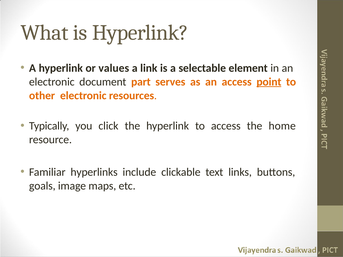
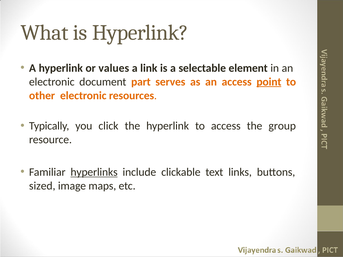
home: home -> group (282, 126)
hyperlinks underline: none -> present (94, 172)
goals: goals -> sized (42, 186)
